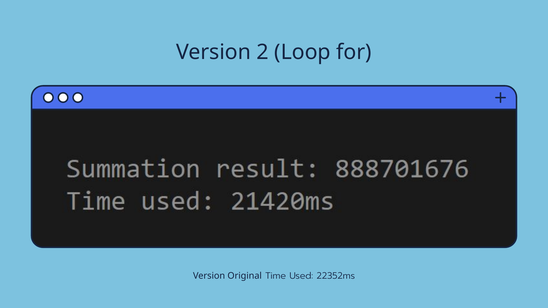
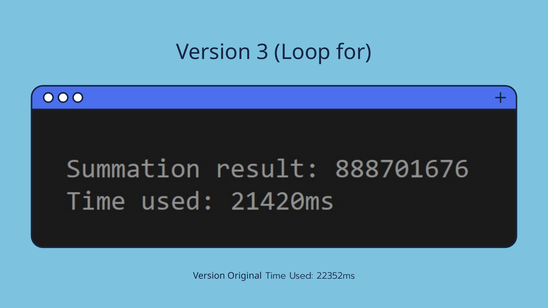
2: 2 -> 3 (263, 52)
